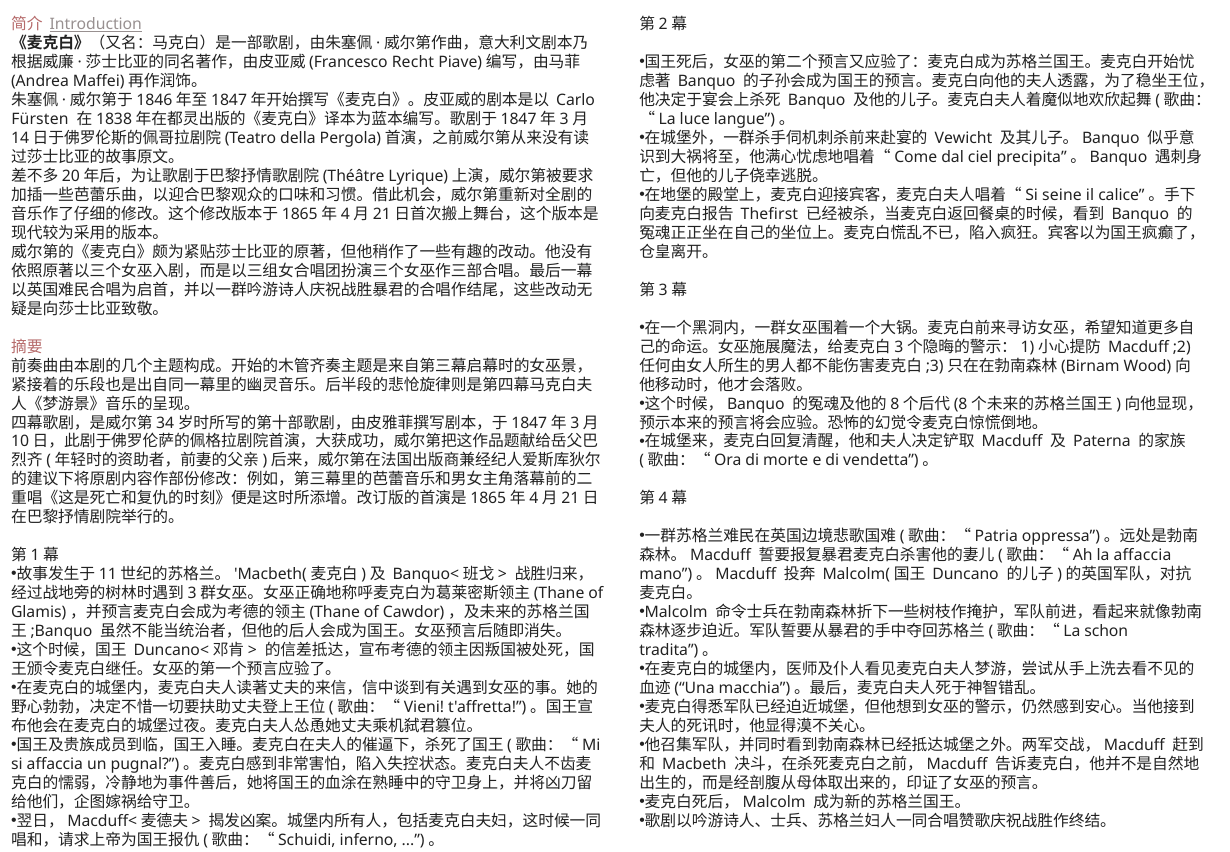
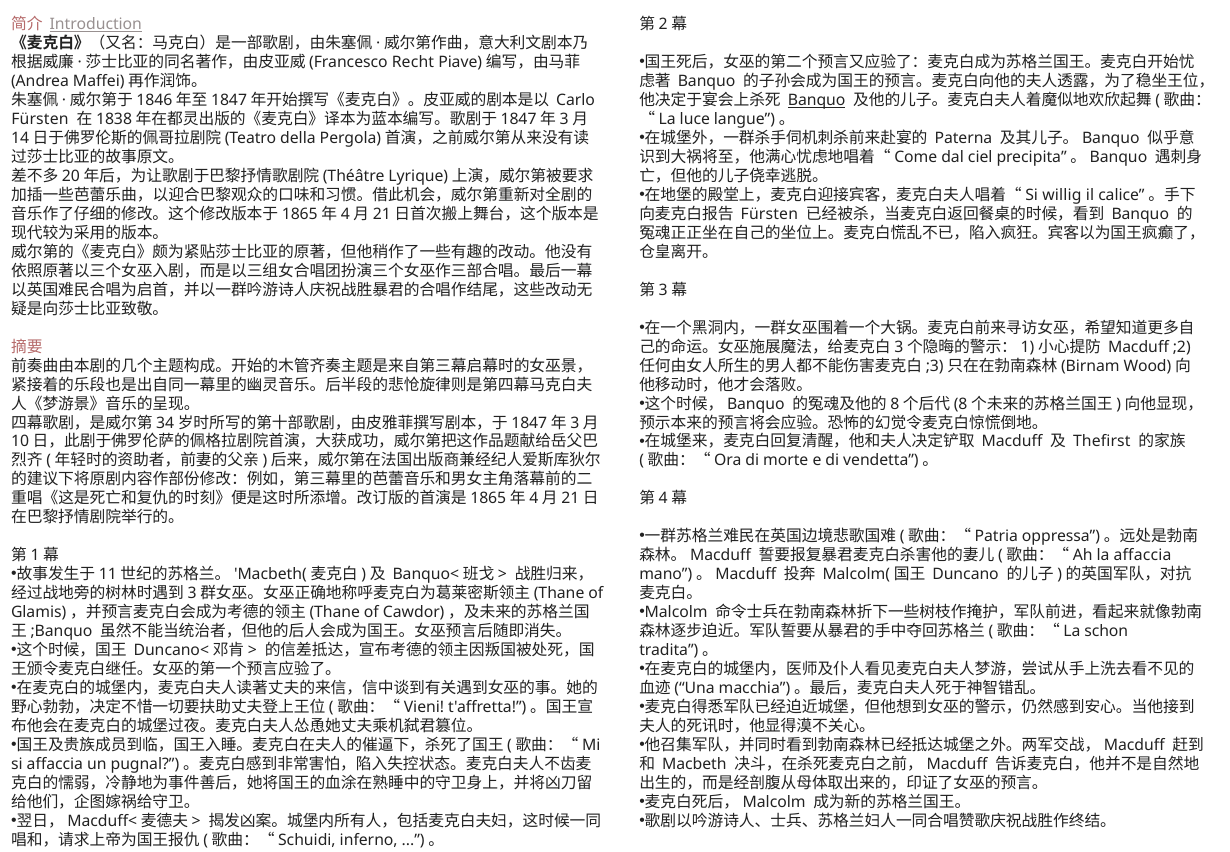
Banquo underline: none -> present (817, 100)
Vewicht: Vewicht -> Paterna (963, 138)
seine: seine -> willig (1062, 195)
Thefirst: Thefirst -> Fürsten (769, 214)
Paterna: Paterna -> Thefirst (1102, 442)
